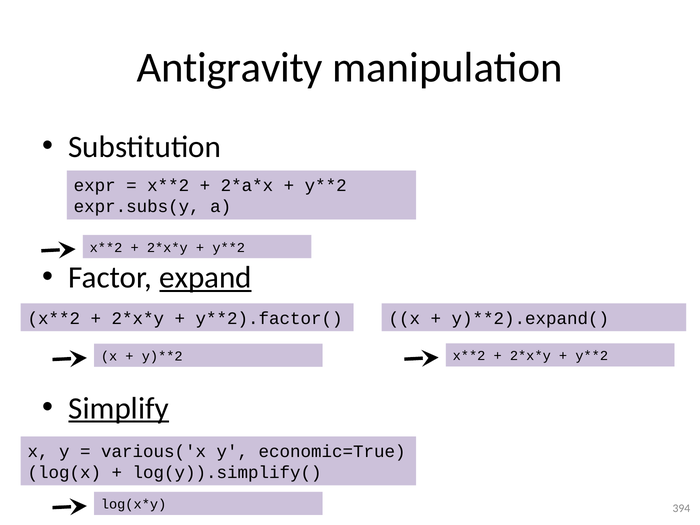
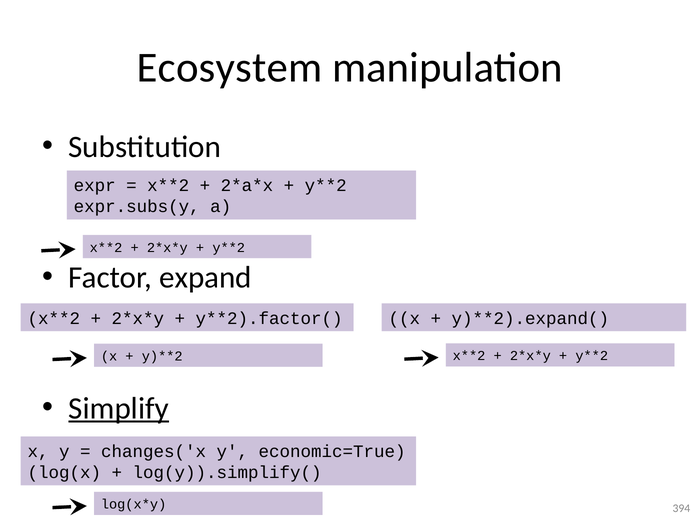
Antigravity: Antigravity -> Ecosystem (229, 68)
expand underline: present -> none (205, 278)
various('x: various('x -> changes('x (154, 452)
